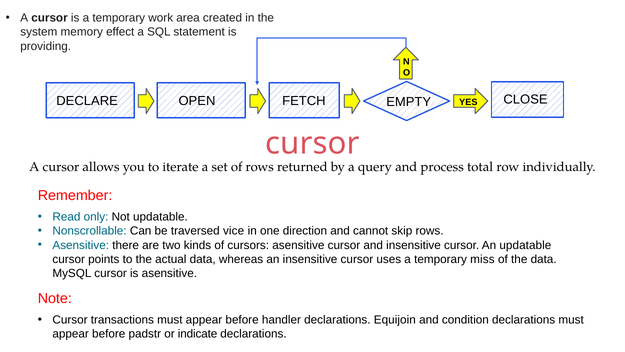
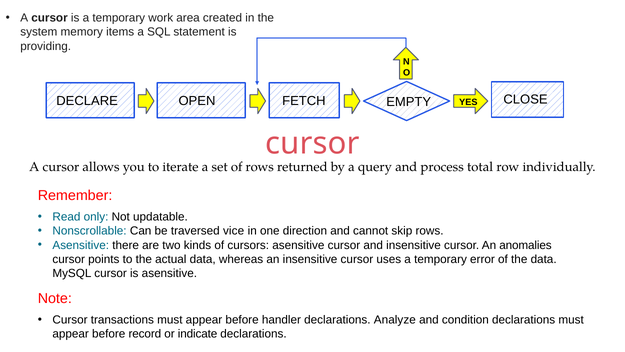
effect: effect -> items (120, 32)
An updatable: updatable -> anomalies (525, 245)
miss: miss -> error (482, 259)
Equijoin: Equijoin -> Analyze (395, 320)
padstr: padstr -> record (145, 334)
